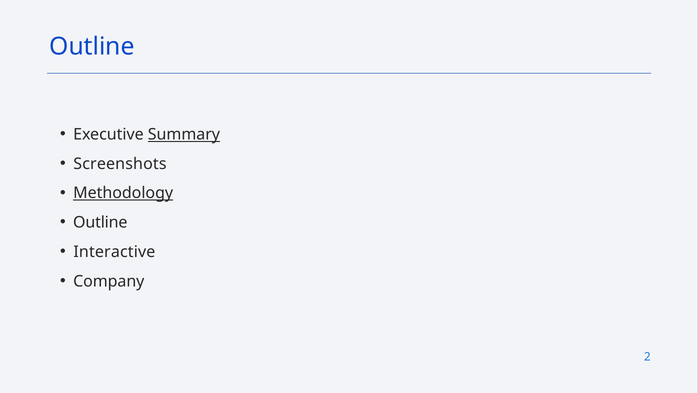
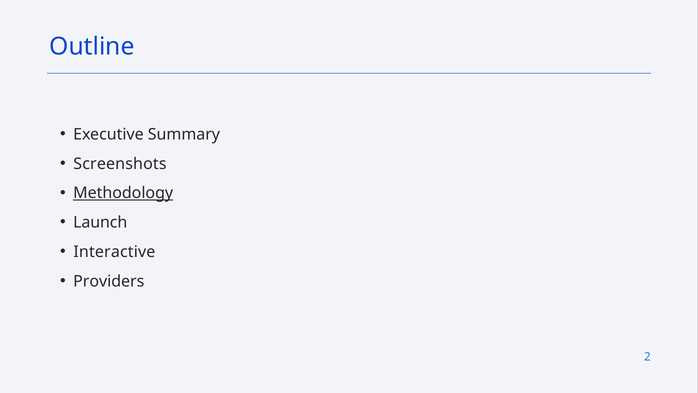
Summary underline: present -> none (184, 134)
Outline: Outline -> Launch (100, 222)
Company: Company -> Providers (109, 281)
